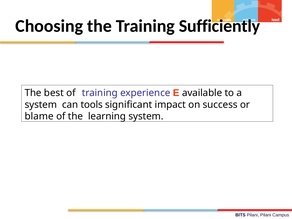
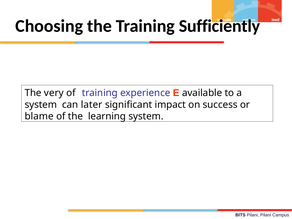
best: best -> very (54, 93)
tools: tools -> later (92, 105)
